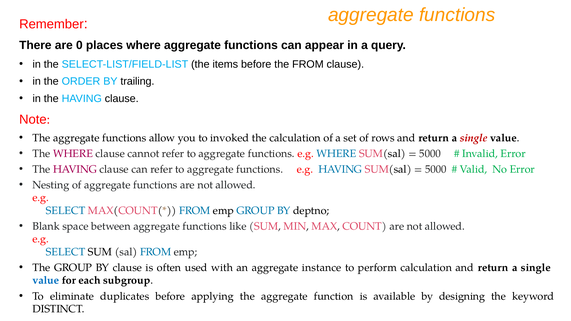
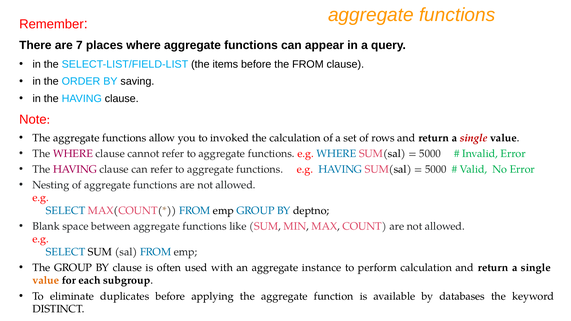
0: 0 -> 7 (79, 45)
trailing: trailing -> saving (137, 81)
value colour: blue -> orange (46, 281)
designing: designing -> databases (462, 296)
